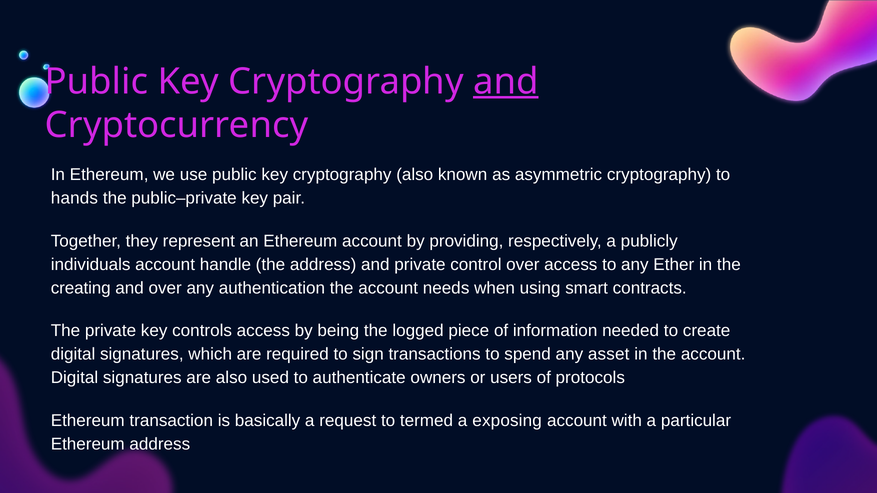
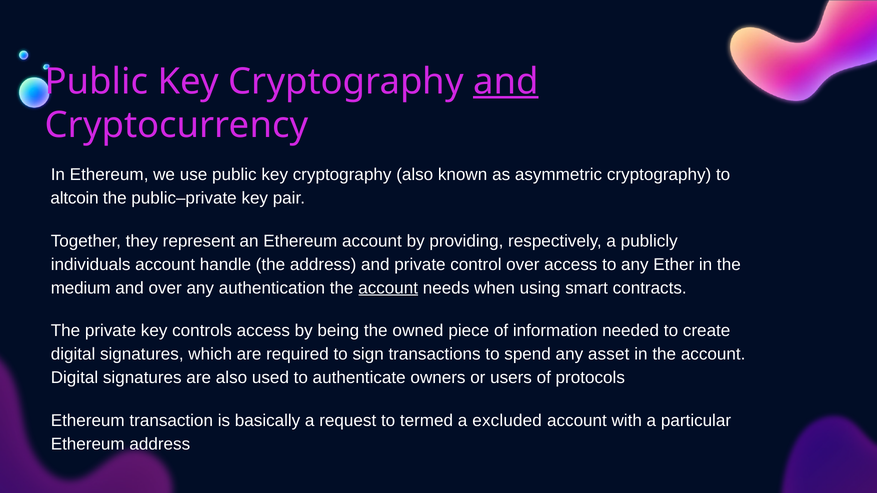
hands: hands -> altcoin (75, 198)
creating: creating -> medium (81, 288)
account underline: none -> present (388, 288)
logged: logged -> owned (418, 331)
exposing: exposing -> excluded (507, 421)
